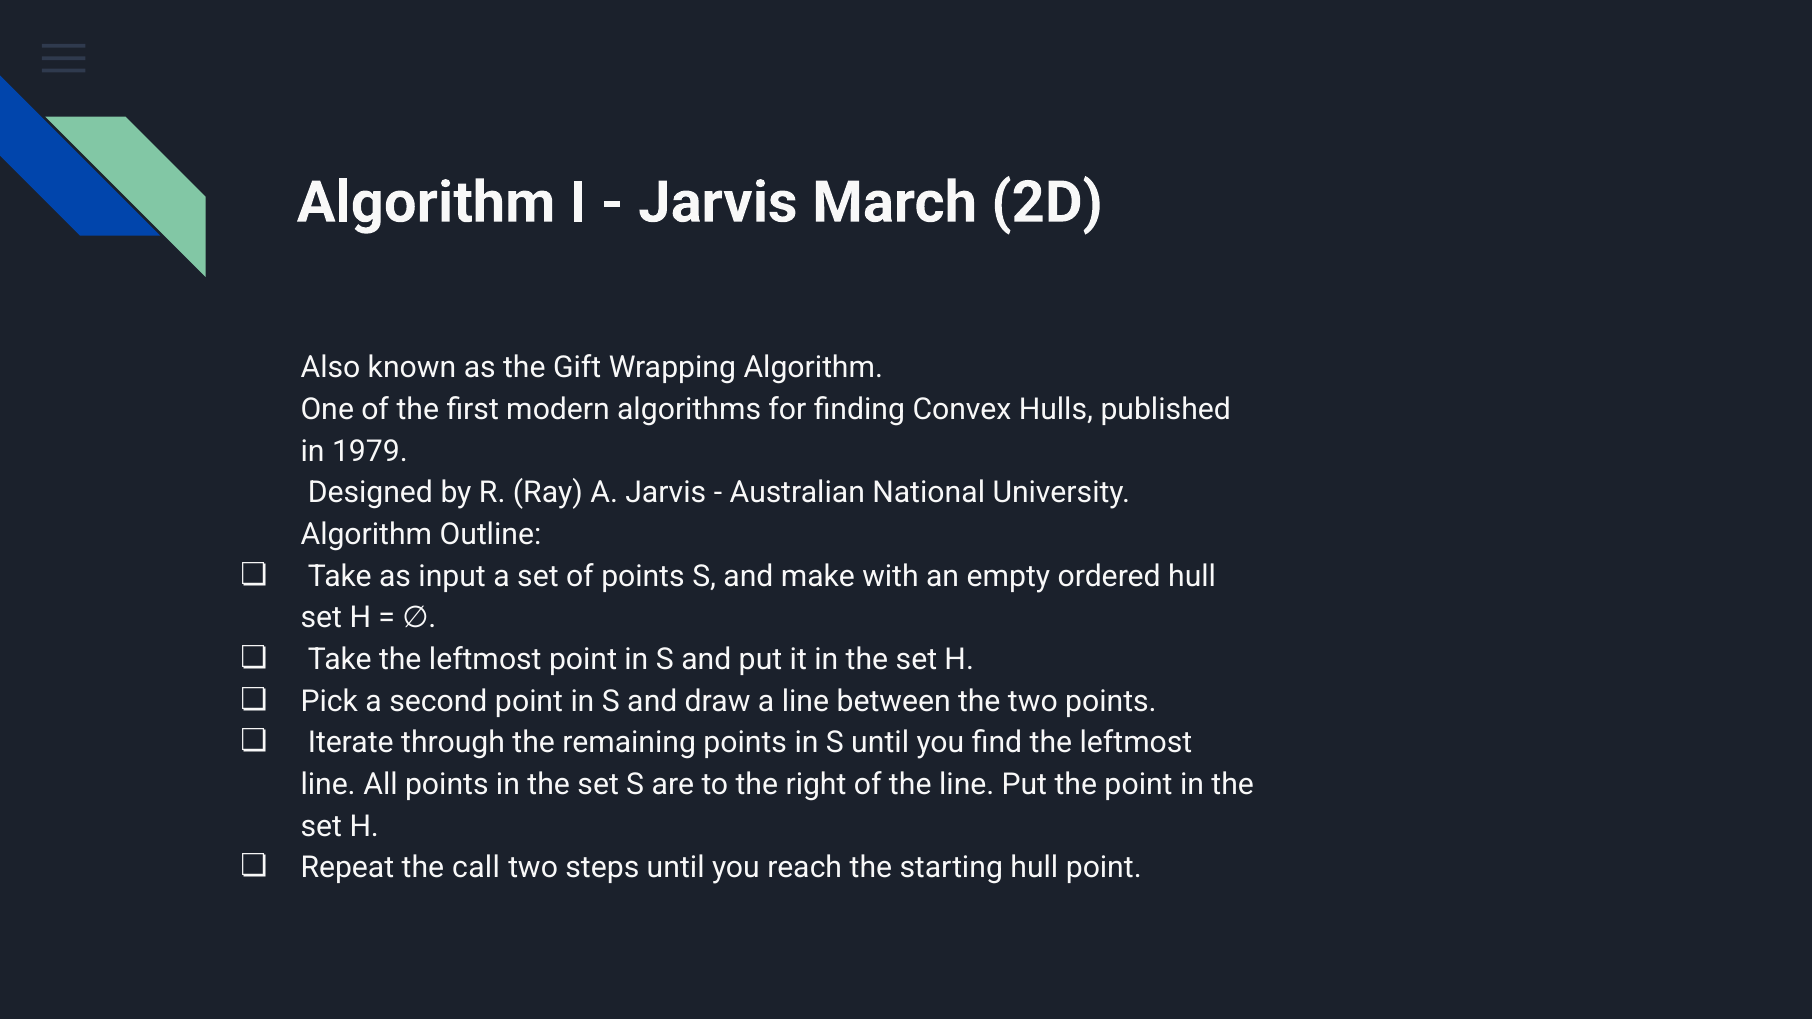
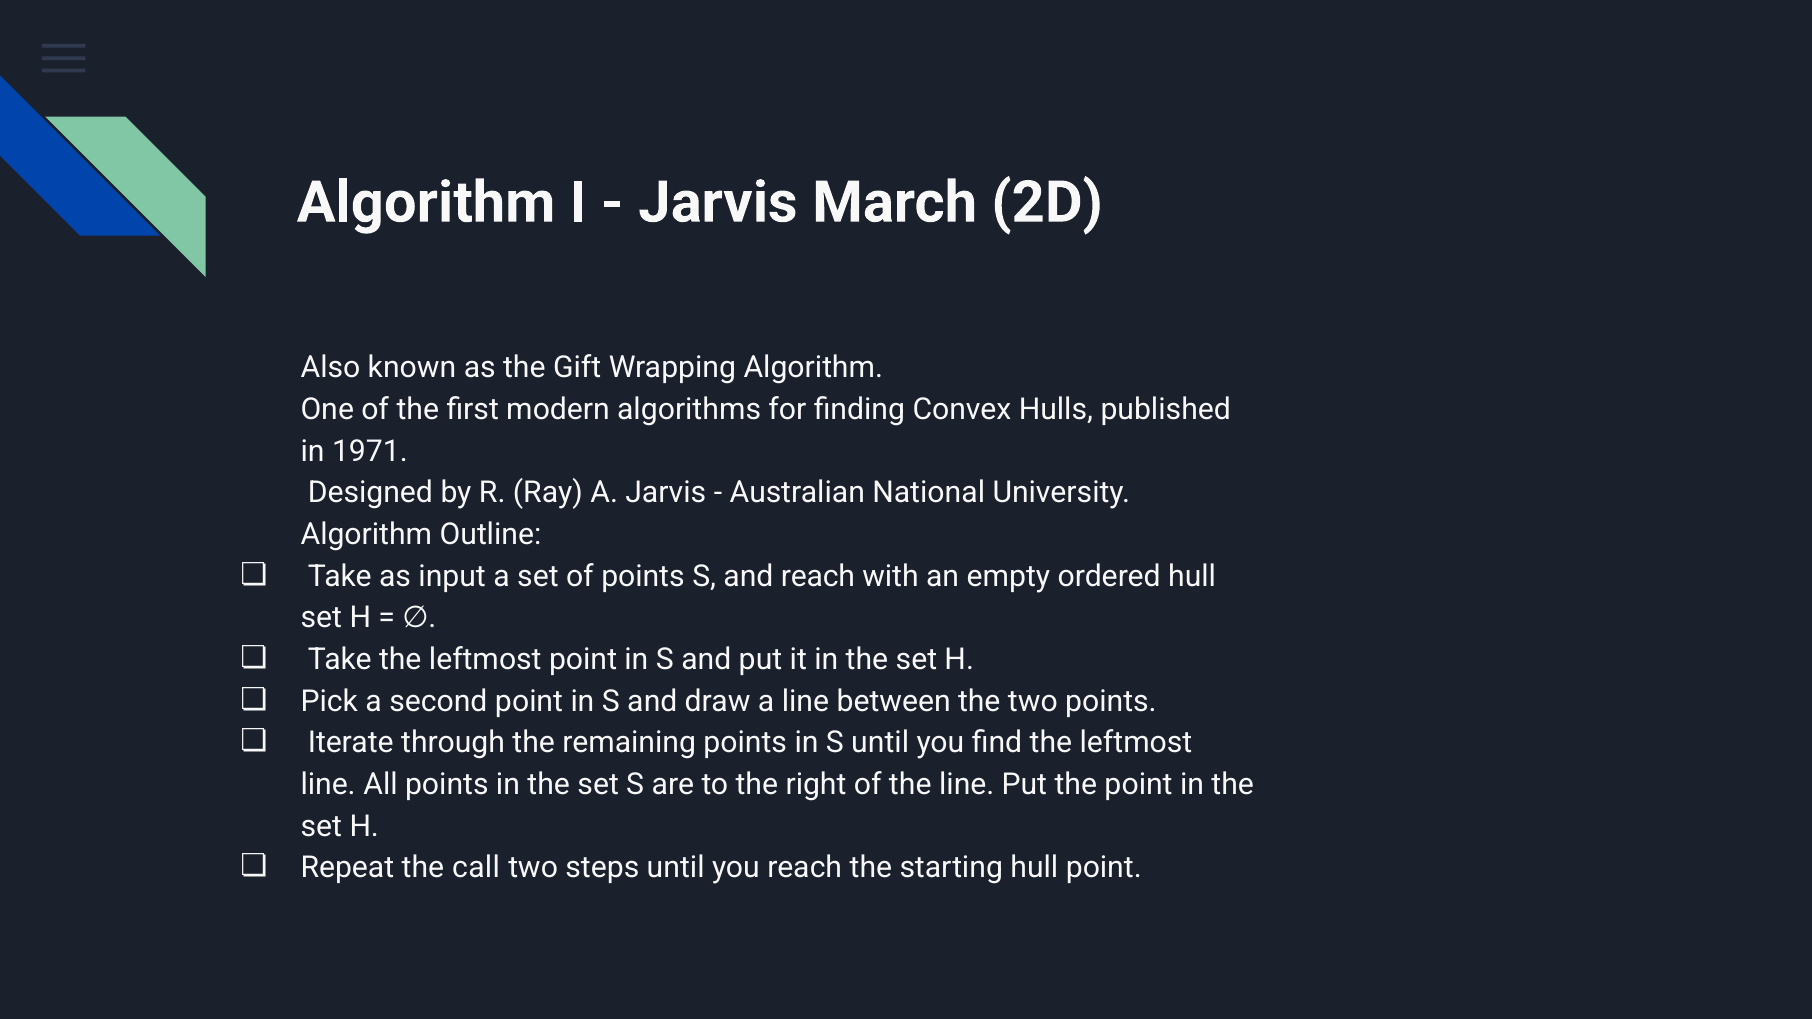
1979: 1979 -> 1971 (370, 451)
and make: make -> reach (818, 576)
